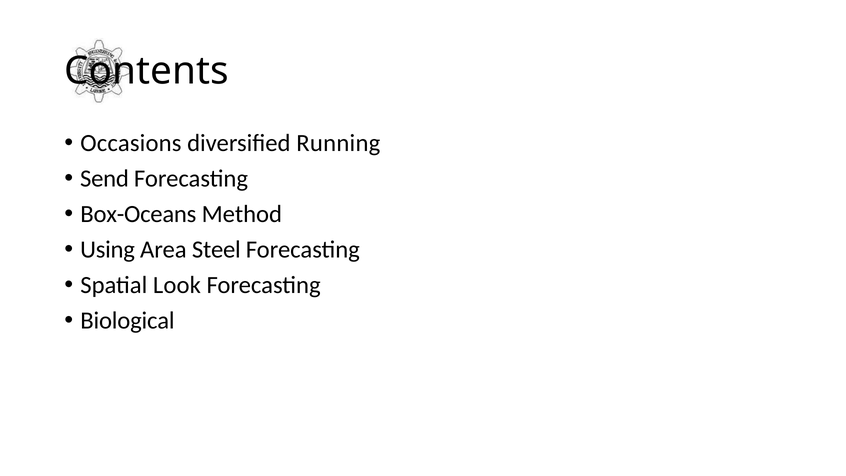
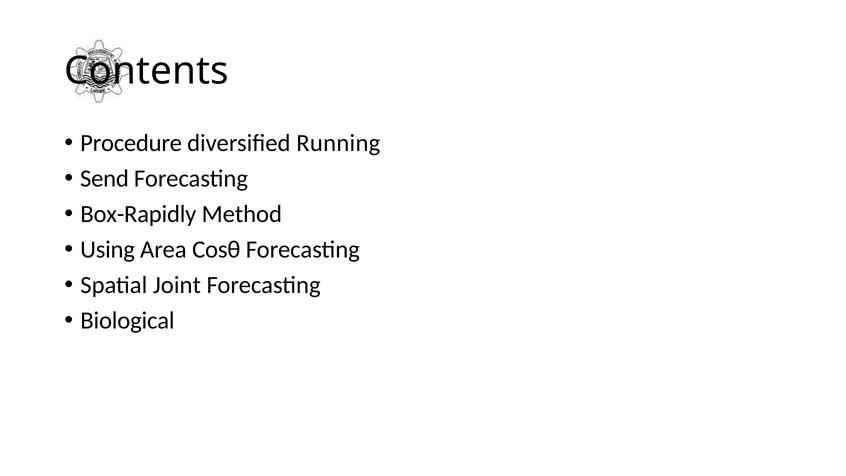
Occasions: Occasions -> Procedure (131, 143)
Box-Oceans: Box-Oceans -> Box-Rapidly (138, 214)
Steel: Steel -> Cosθ (216, 249)
Look: Look -> Joint (177, 285)
